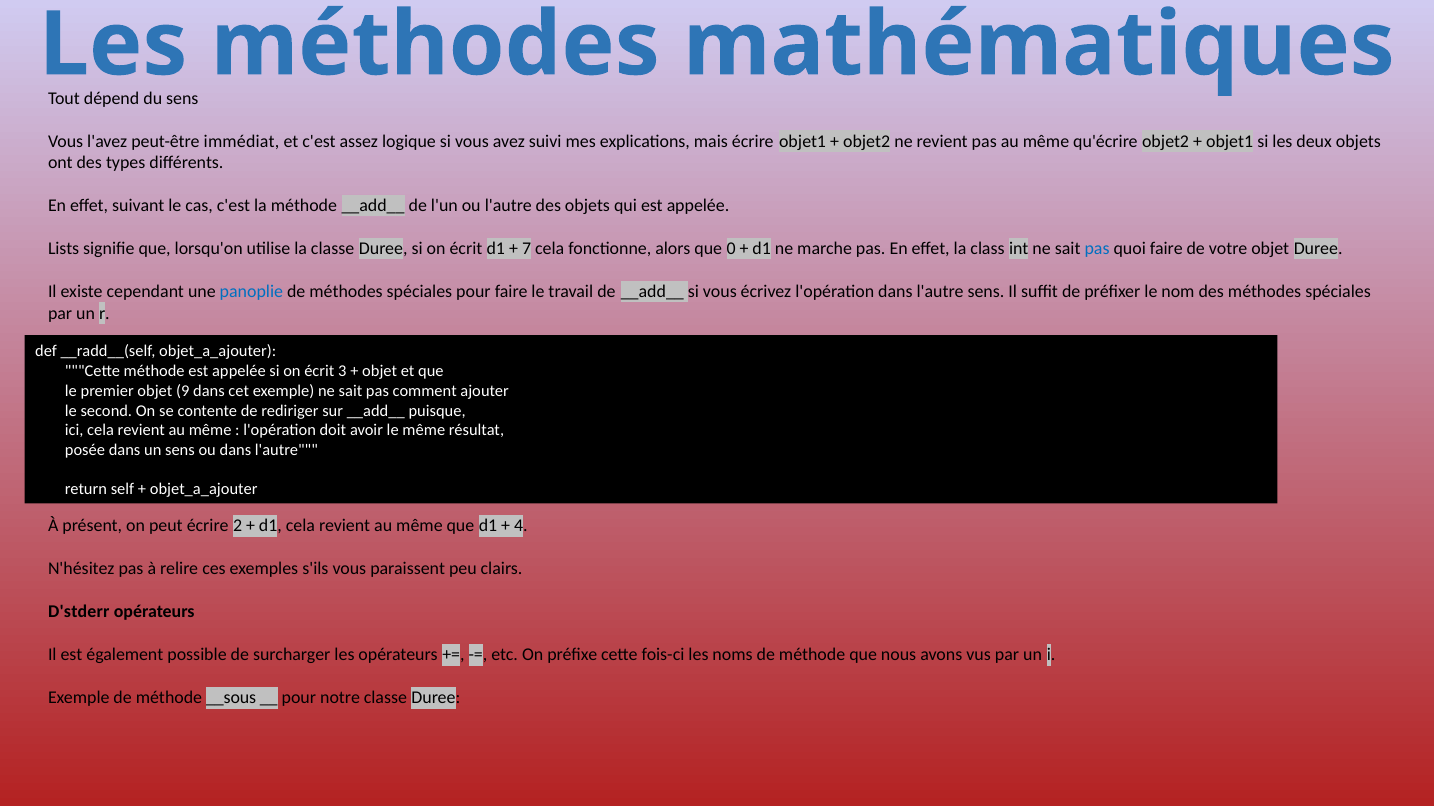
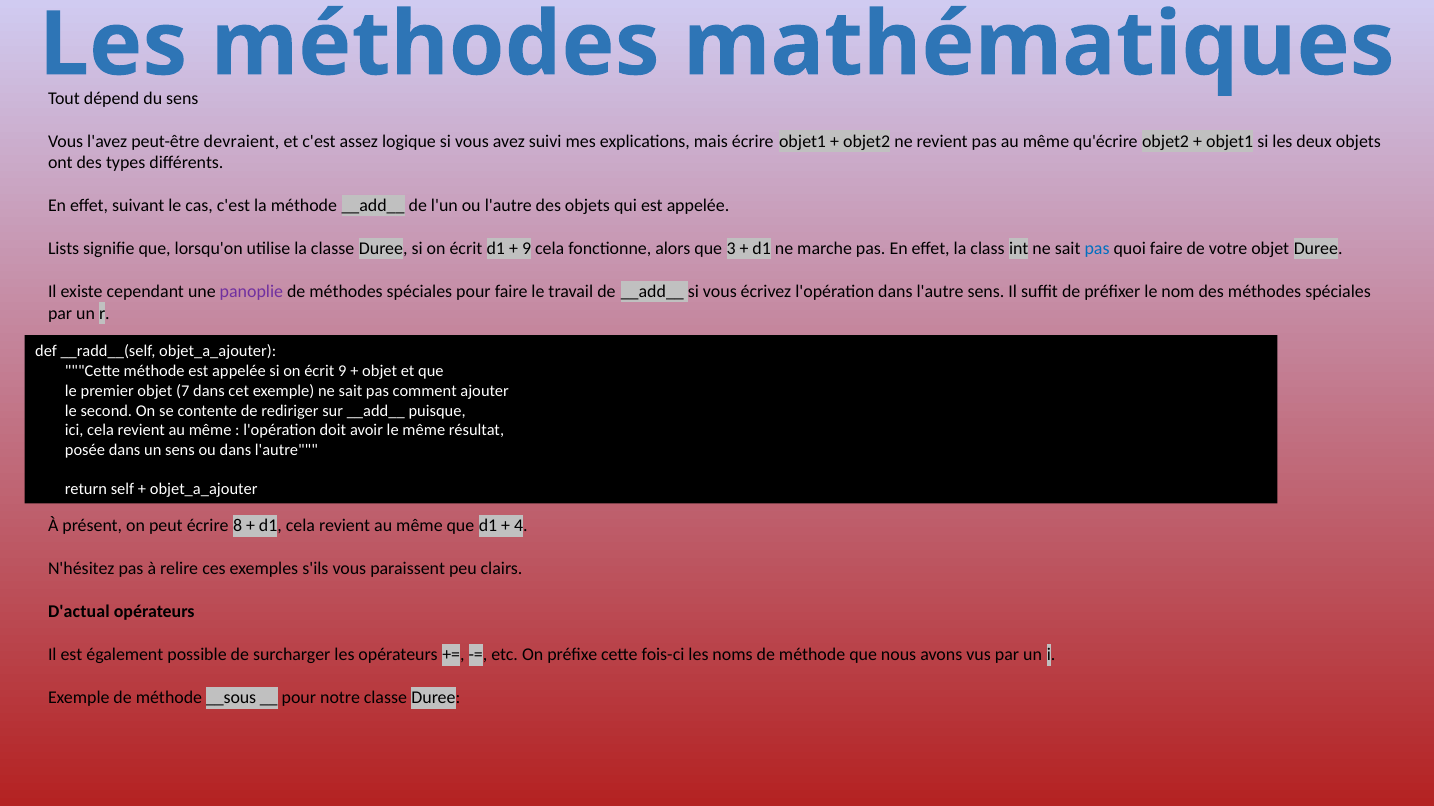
immédiat: immédiat -> devraient (242, 141)
7: 7 -> 9 (527, 249)
0: 0 -> 3 (731, 249)
panoplie colour: blue -> purple (251, 292)
écrit 3: 3 -> 9 (342, 371)
9: 9 -> 7 (183, 391)
2: 2 -> 8 (238, 526)
D'stderr: D'stderr -> D'actual (79, 612)
